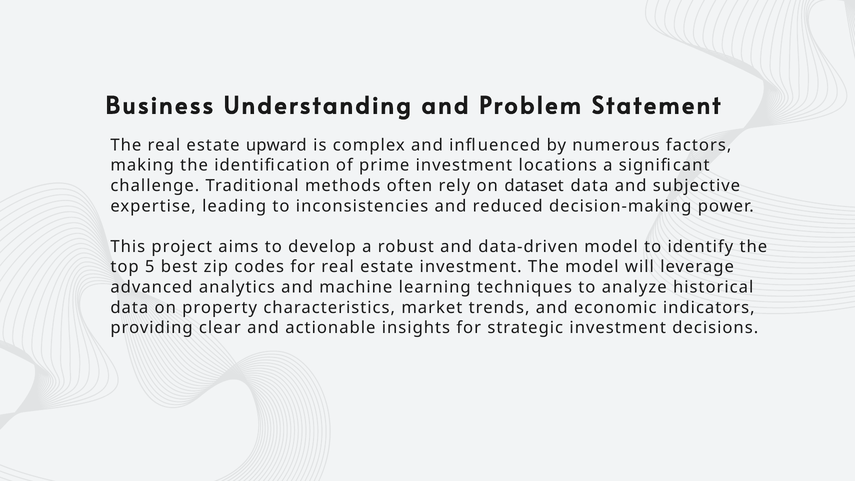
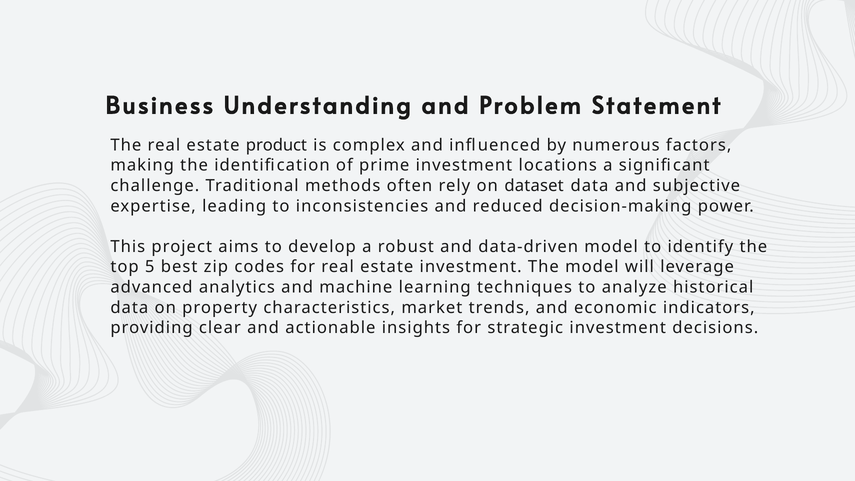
upward: upward -> product (276, 145)
